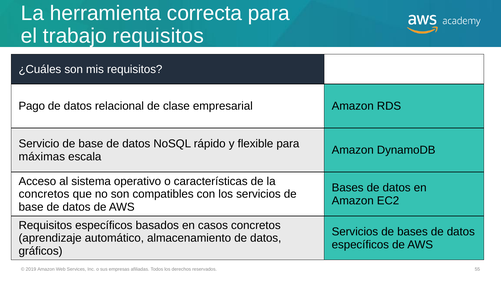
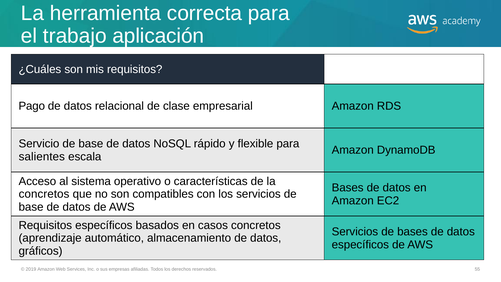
trabajo requisitos: requisitos -> aplicación (158, 36)
máximas: máximas -> salientes (42, 156)
